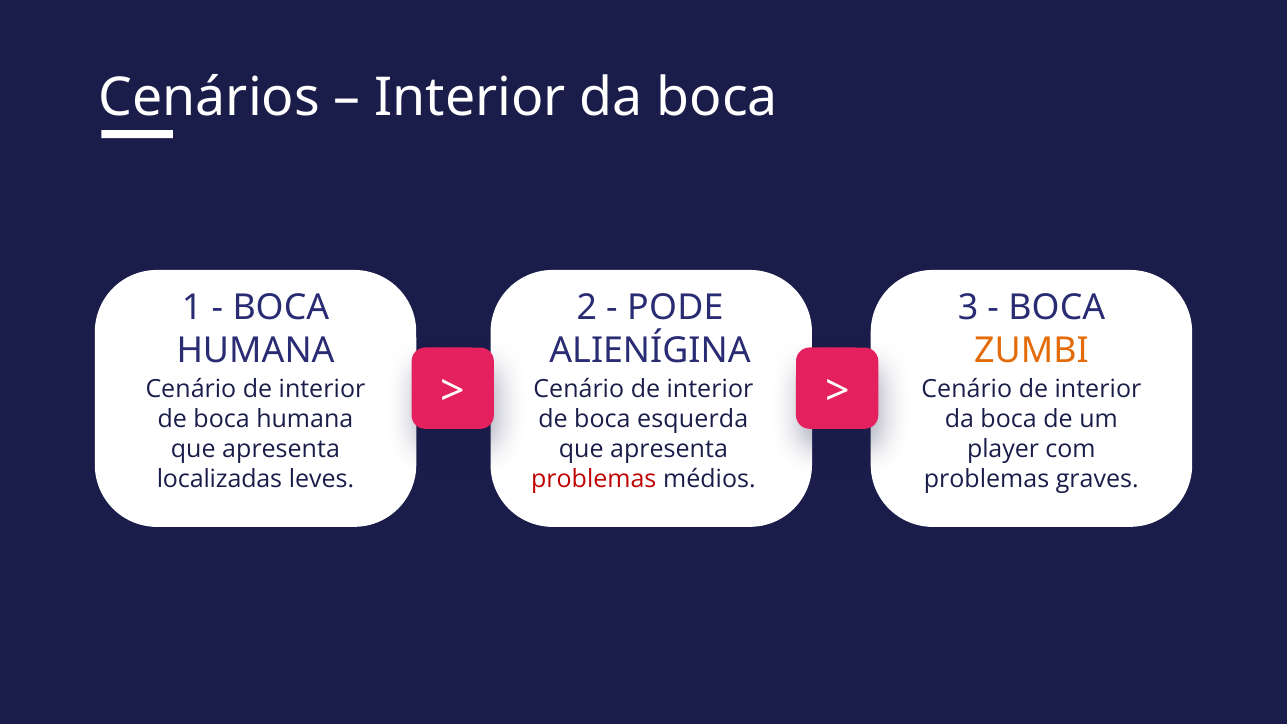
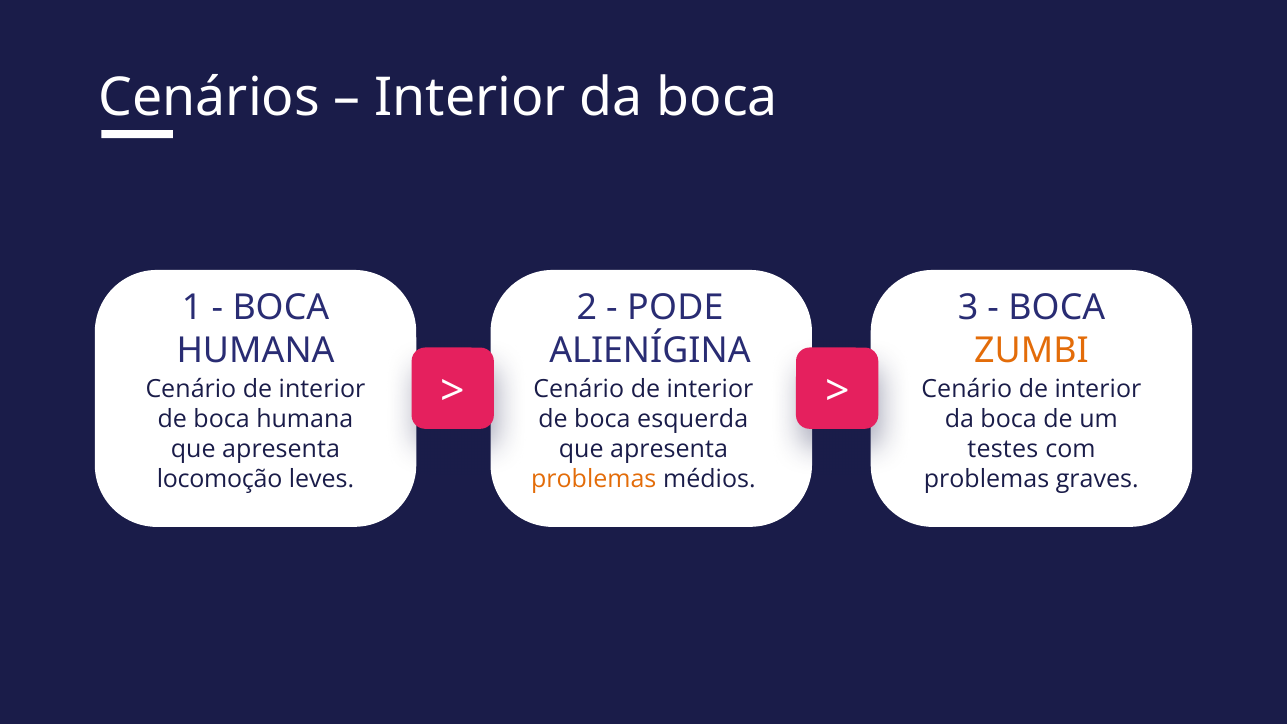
player: player -> testes (1003, 449)
localizadas: localizadas -> locomoção (220, 479)
problemas colour: red -> orange (594, 479)
